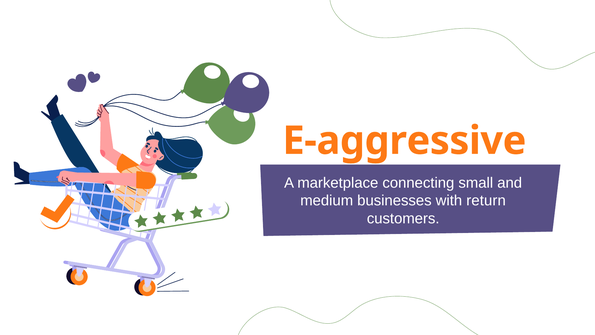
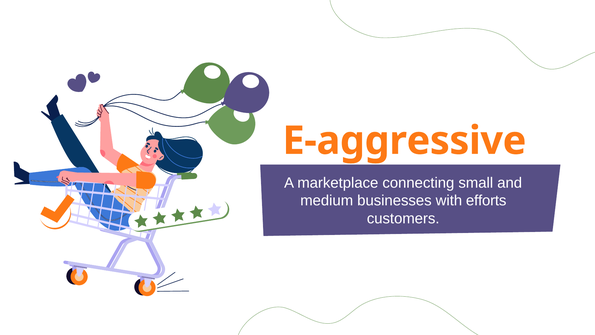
return: return -> efforts (486, 200)
